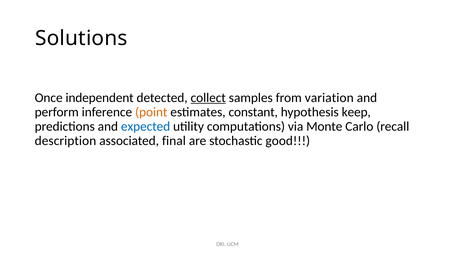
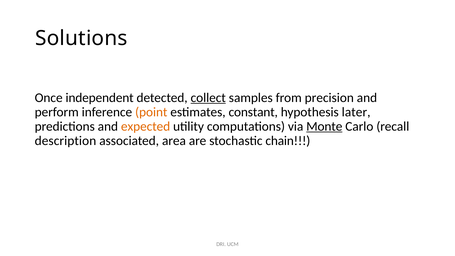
variation: variation -> precision (329, 98)
keep: keep -> later (356, 112)
expected colour: blue -> orange (146, 126)
Monte underline: none -> present (324, 126)
final: final -> area (174, 141)
good: good -> chain (288, 141)
